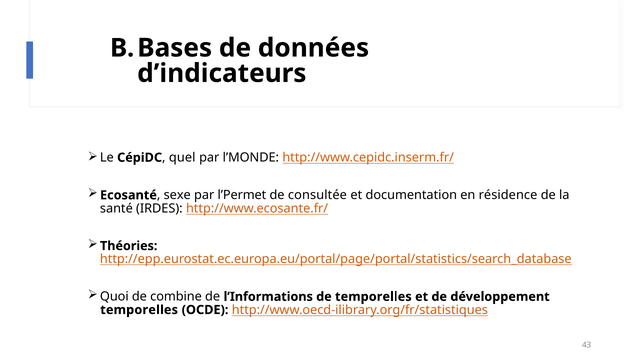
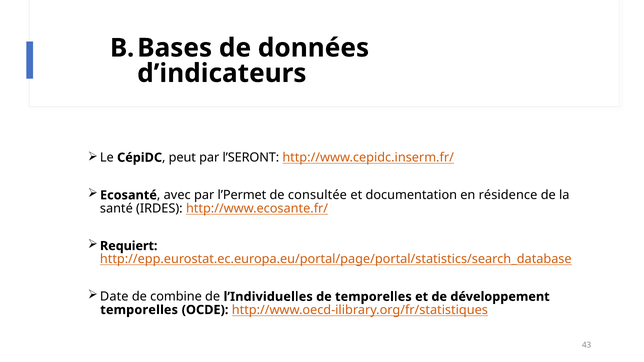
quel: quel -> peut (182, 158)
l’MONDE: l’MONDE -> l’SERONT (251, 158)
sexe: sexe -> avec (177, 195)
Théories: Théories -> Requiert (129, 246)
Quoi: Quoi -> Date (114, 297)
l’Informations: l’Informations -> l’Individuelles (268, 297)
